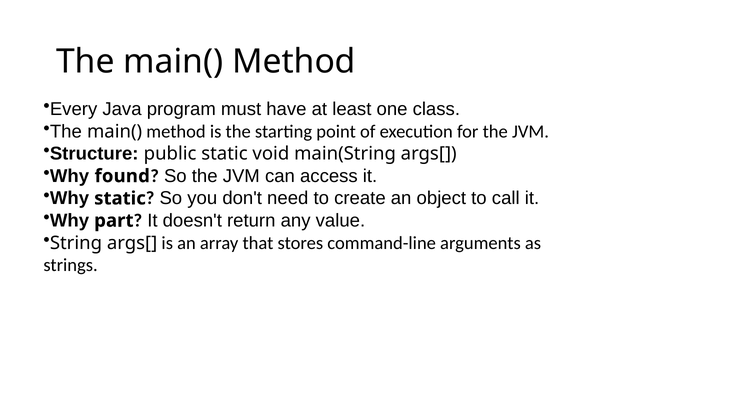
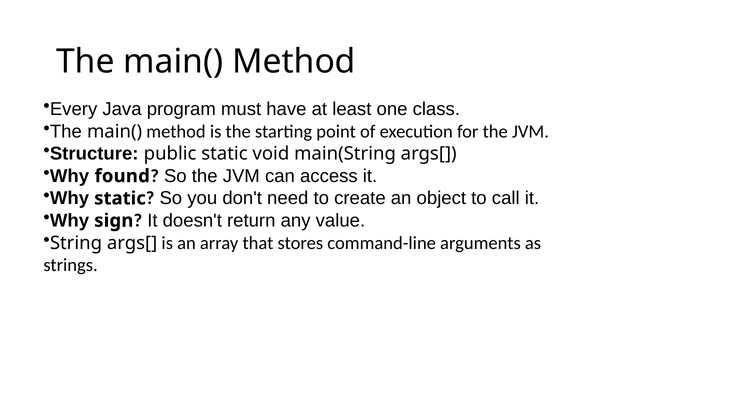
part: part -> sign (114, 220)
